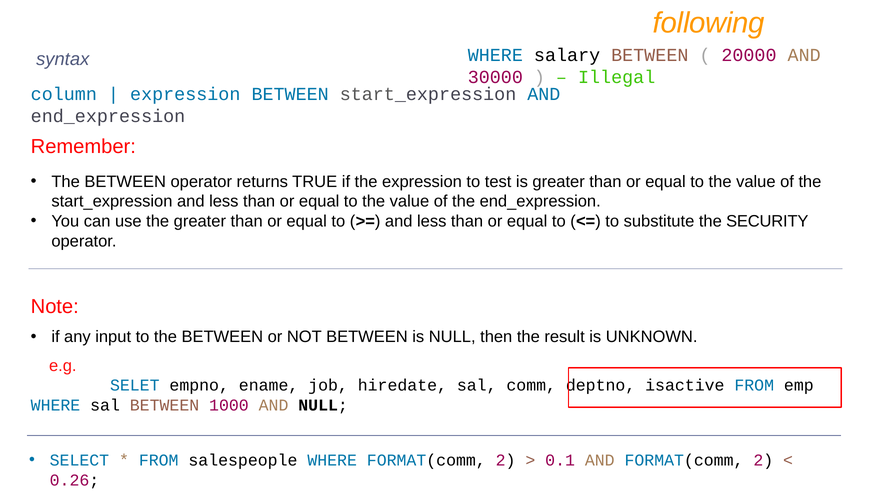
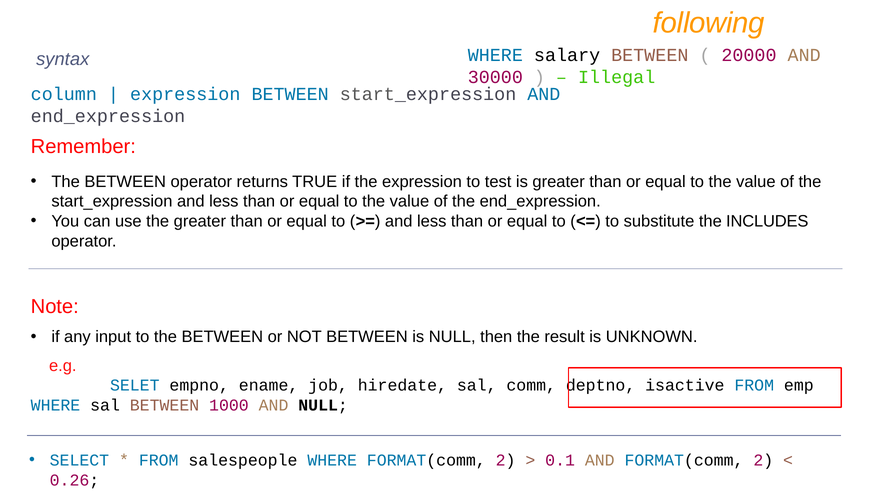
SECURITY: SECURITY -> INCLUDES (767, 221)
